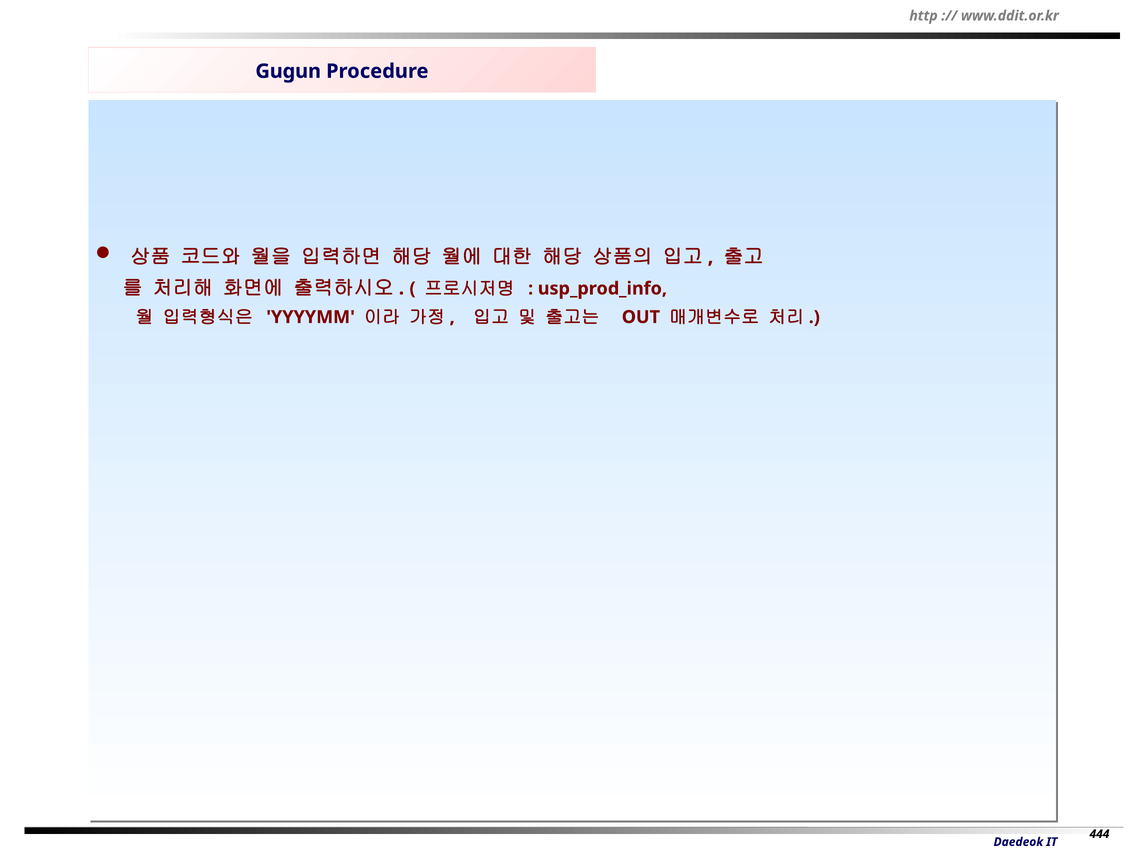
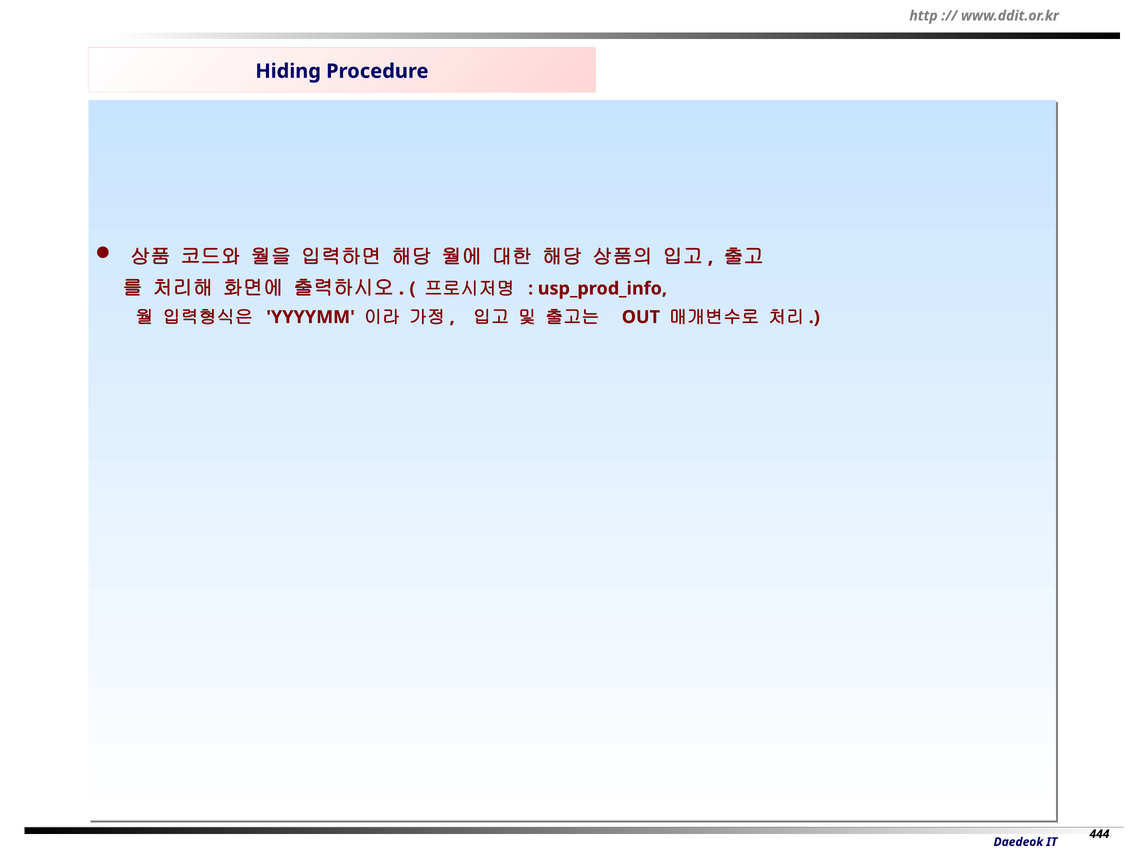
Gugun: Gugun -> Hiding (288, 71)
